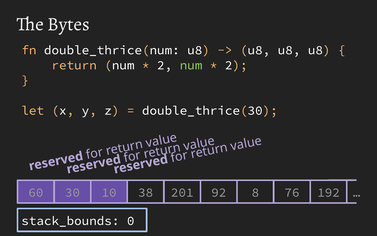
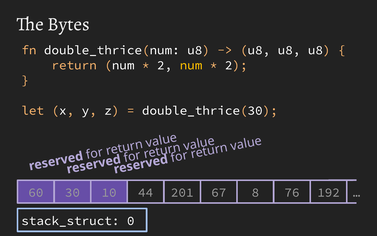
num colour: light green -> yellow (191, 65)
38: 38 -> 44 (146, 192)
92: 92 -> 67 (219, 192)
stack_bounds: stack_bounds -> stack_struct (70, 220)
